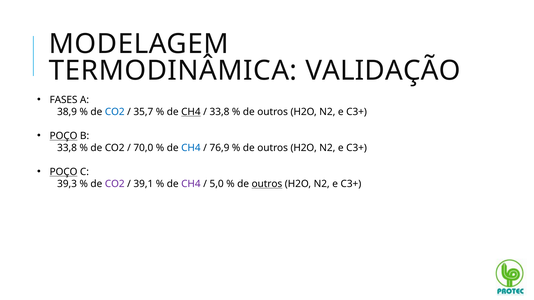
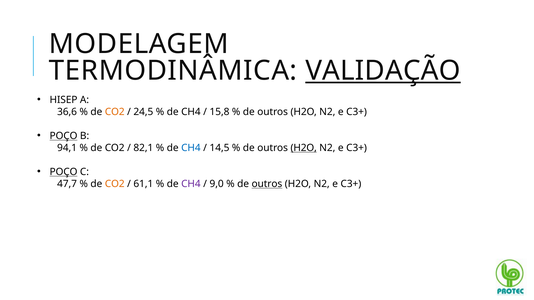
VALIDAÇÃO underline: none -> present (383, 71)
FASES: FASES -> HISEP (64, 100)
38,9: 38,9 -> 36,6 (67, 112)
CO2 colour: blue -> orange (115, 112)
35,7: 35,7 -> 24,5 (143, 112)
CH4 underline: present -> none (191, 112)
33,8: 33,8 -> 15,8 (219, 112)
33,8: 33,8 -> 94,1 (67, 148)
70,0: 70,0 -> 82,1 (143, 148)
76,9: 76,9 -> 14,5 (219, 148)
H2O underline: none -> present (304, 148)
39,3: 39,3 -> 47,7 (67, 184)
CO2 colour: purple -> orange (115, 184)
39,1: 39,1 -> 61,1 (143, 184)
5,0: 5,0 -> 9,0 (217, 184)
